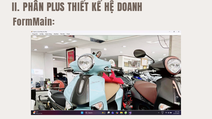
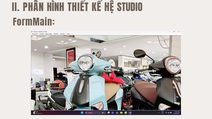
PLUS: PLUS -> HÌNH (56, 8)
DOANH: DOANH -> STUDIO (130, 8)
